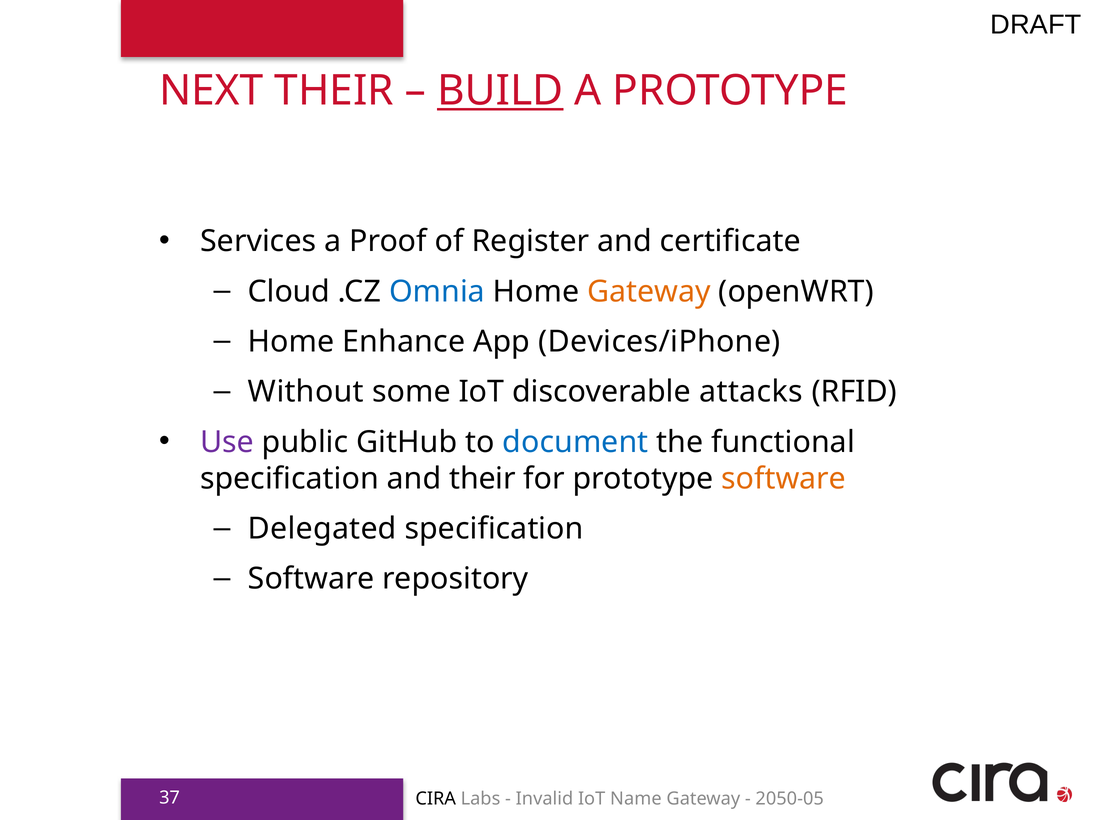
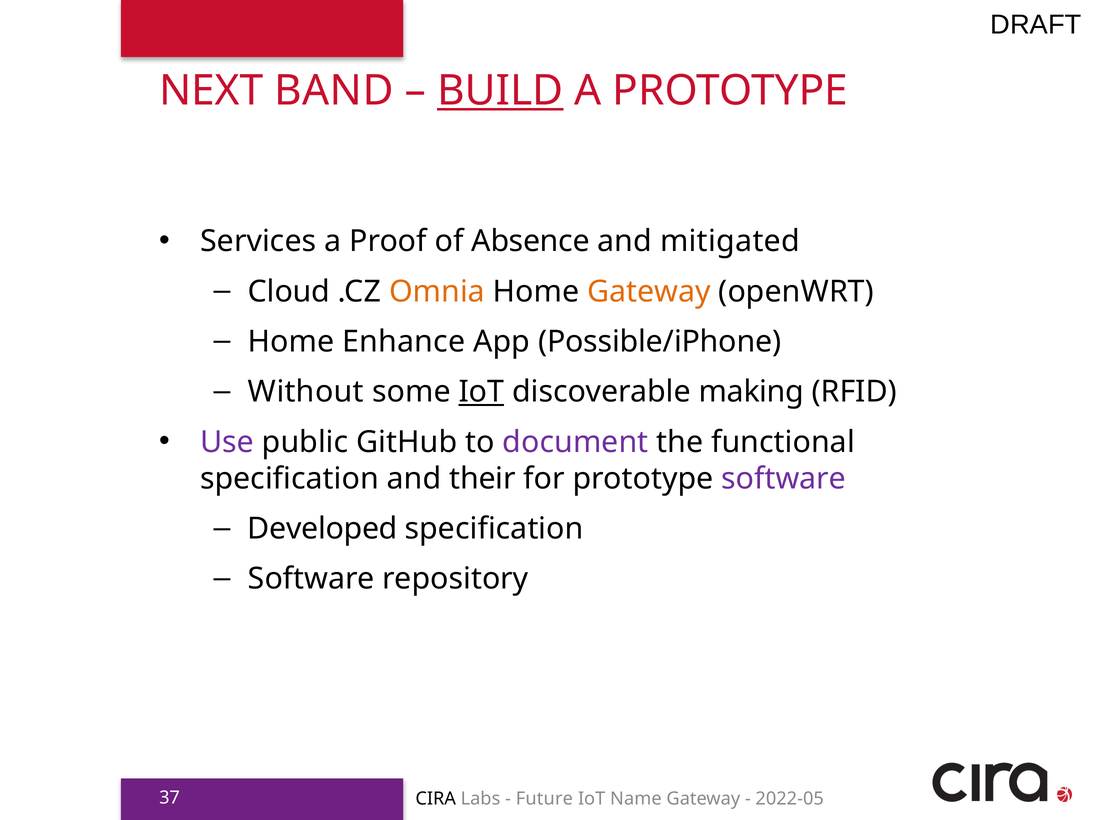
NEXT THEIR: THEIR -> BAND (334, 91)
Register: Register -> Absence (531, 241)
certificate: certificate -> mitigated (730, 241)
Omnia colour: blue -> orange (437, 291)
Devices/iPhone: Devices/iPhone -> Possible/iPhone (660, 342)
IoT underline: none -> present (481, 392)
attacks: attacks -> making (751, 392)
document colour: blue -> purple (575, 442)
software colour: orange -> purple (784, 478)
Delegated: Delegated -> Developed (323, 529)
Invalid: Invalid -> Future (544, 798)
2050-05: 2050-05 -> 2022-05 (790, 798)
